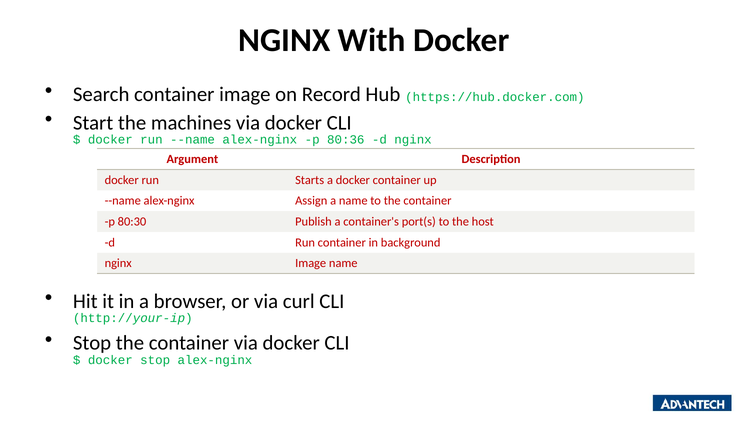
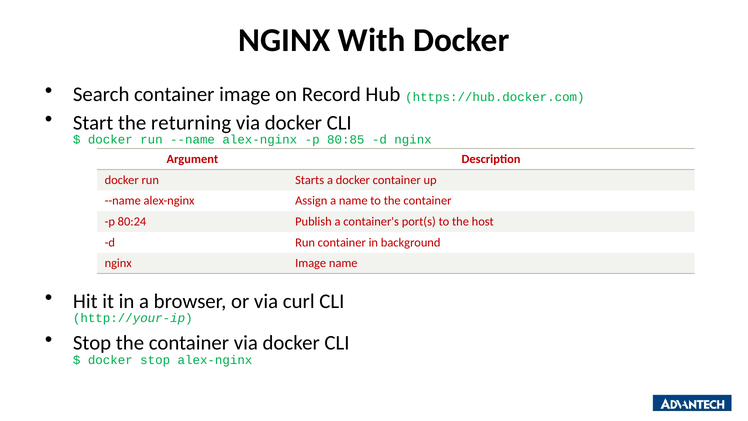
machines: machines -> returning (191, 123)
80:36: 80:36 -> 80:85 (346, 140)
80:30: 80:30 -> 80:24 (132, 222)
